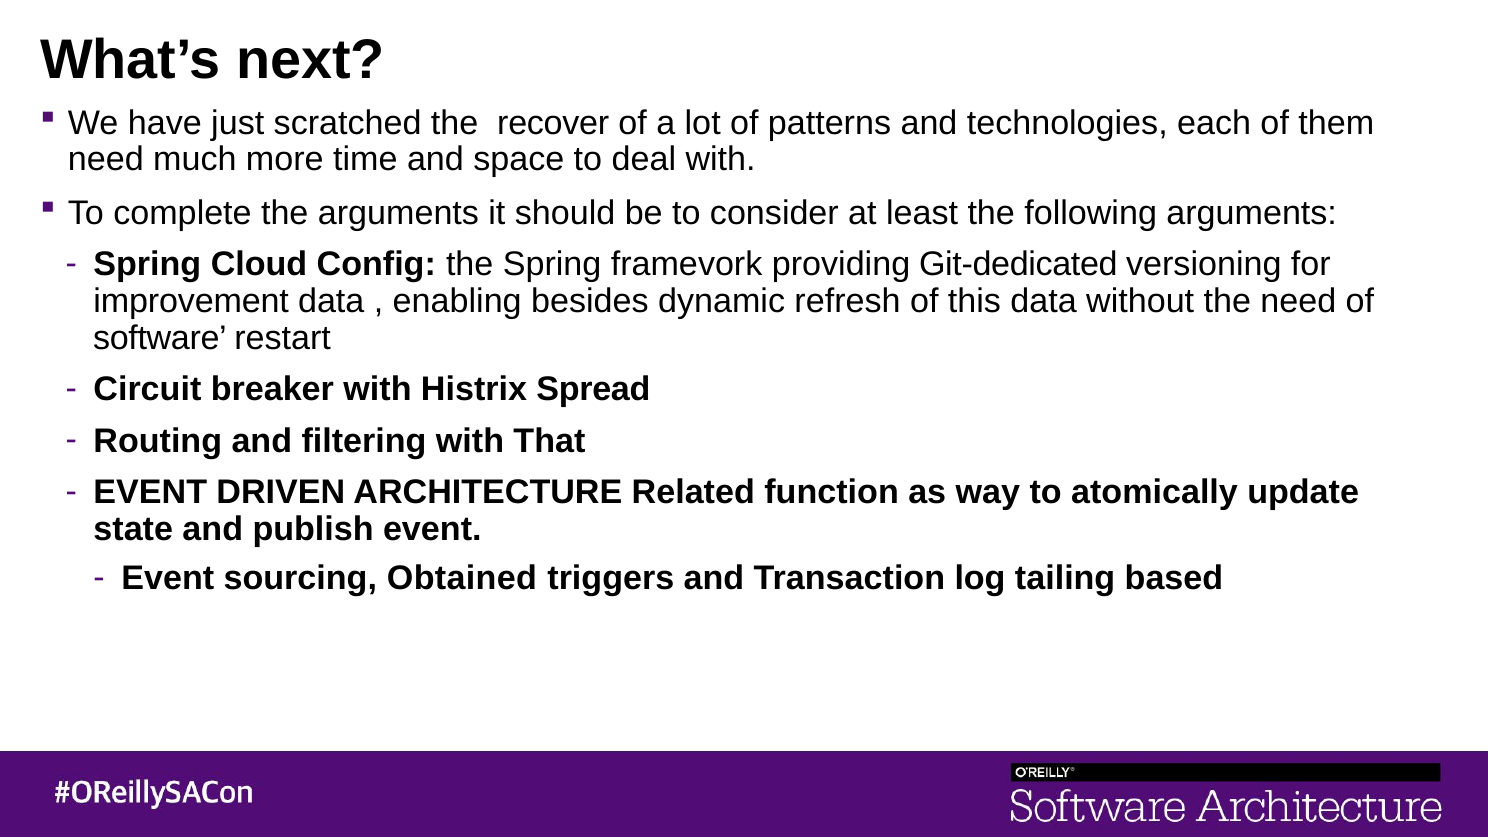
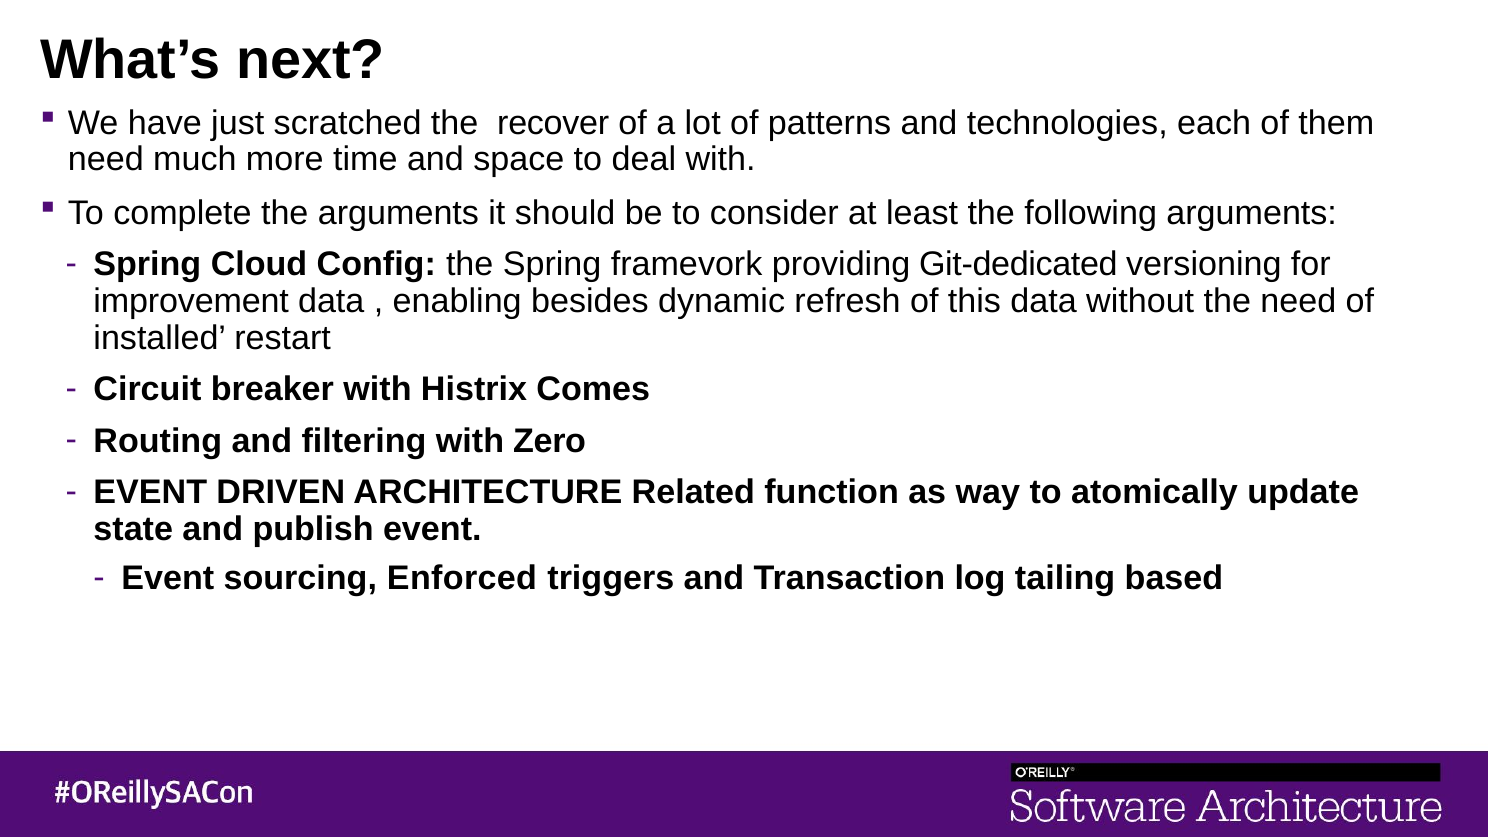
software: software -> installed (160, 338)
Spread: Spread -> Comes (593, 389)
That: That -> Zero (550, 441)
Obtained: Obtained -> Enforced (462, 579)
